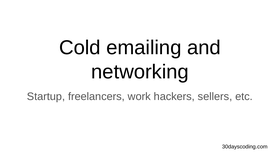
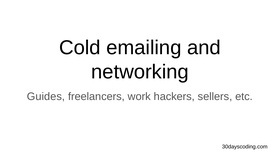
Startup: Startup -> Guides (46, 97)
